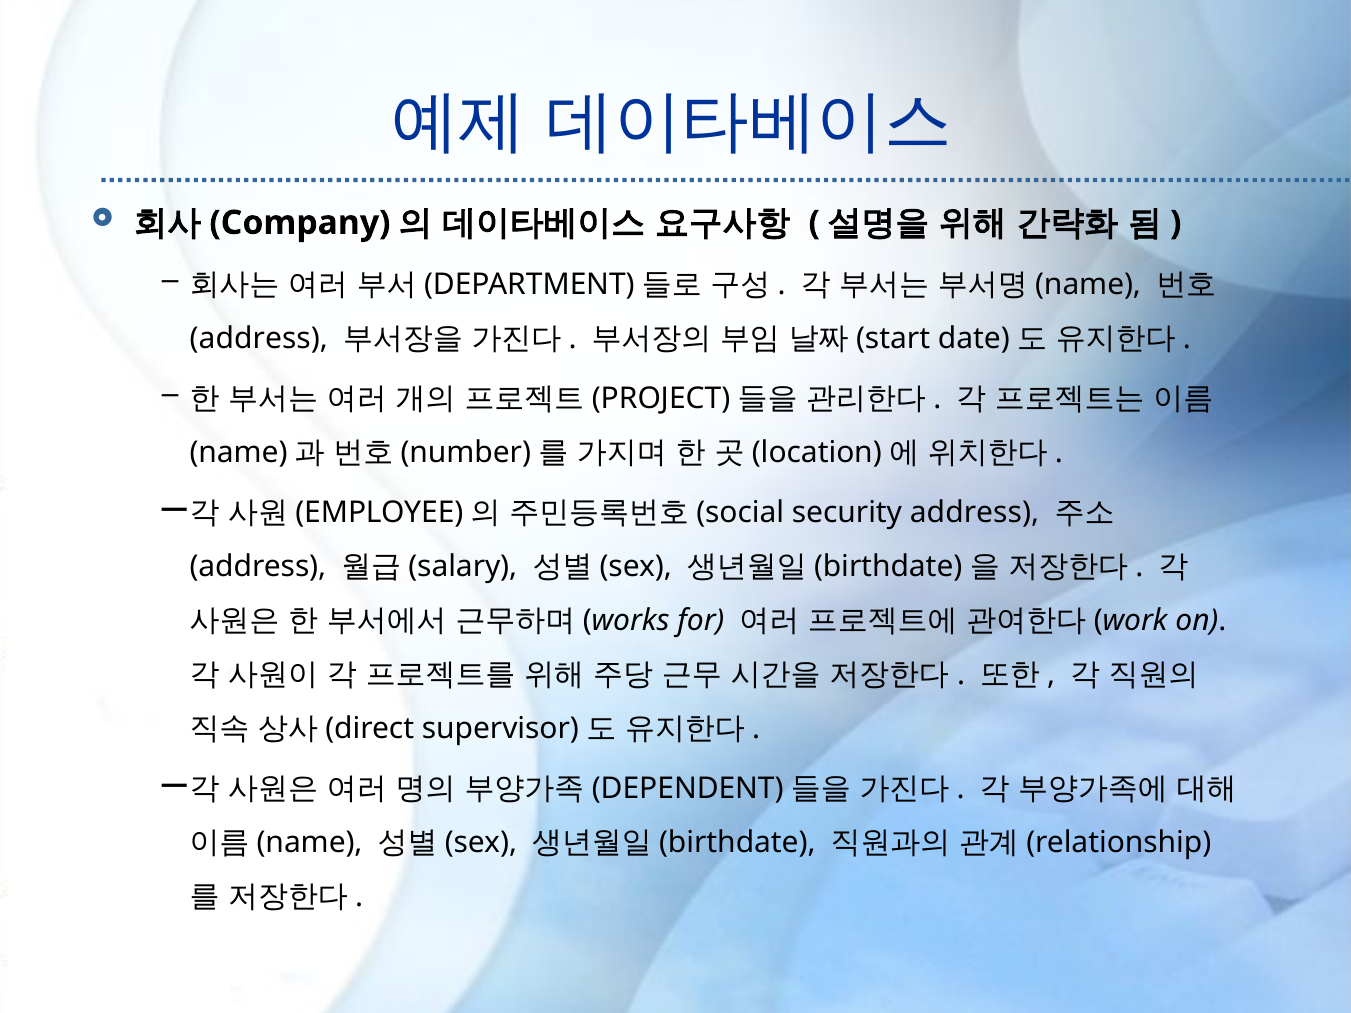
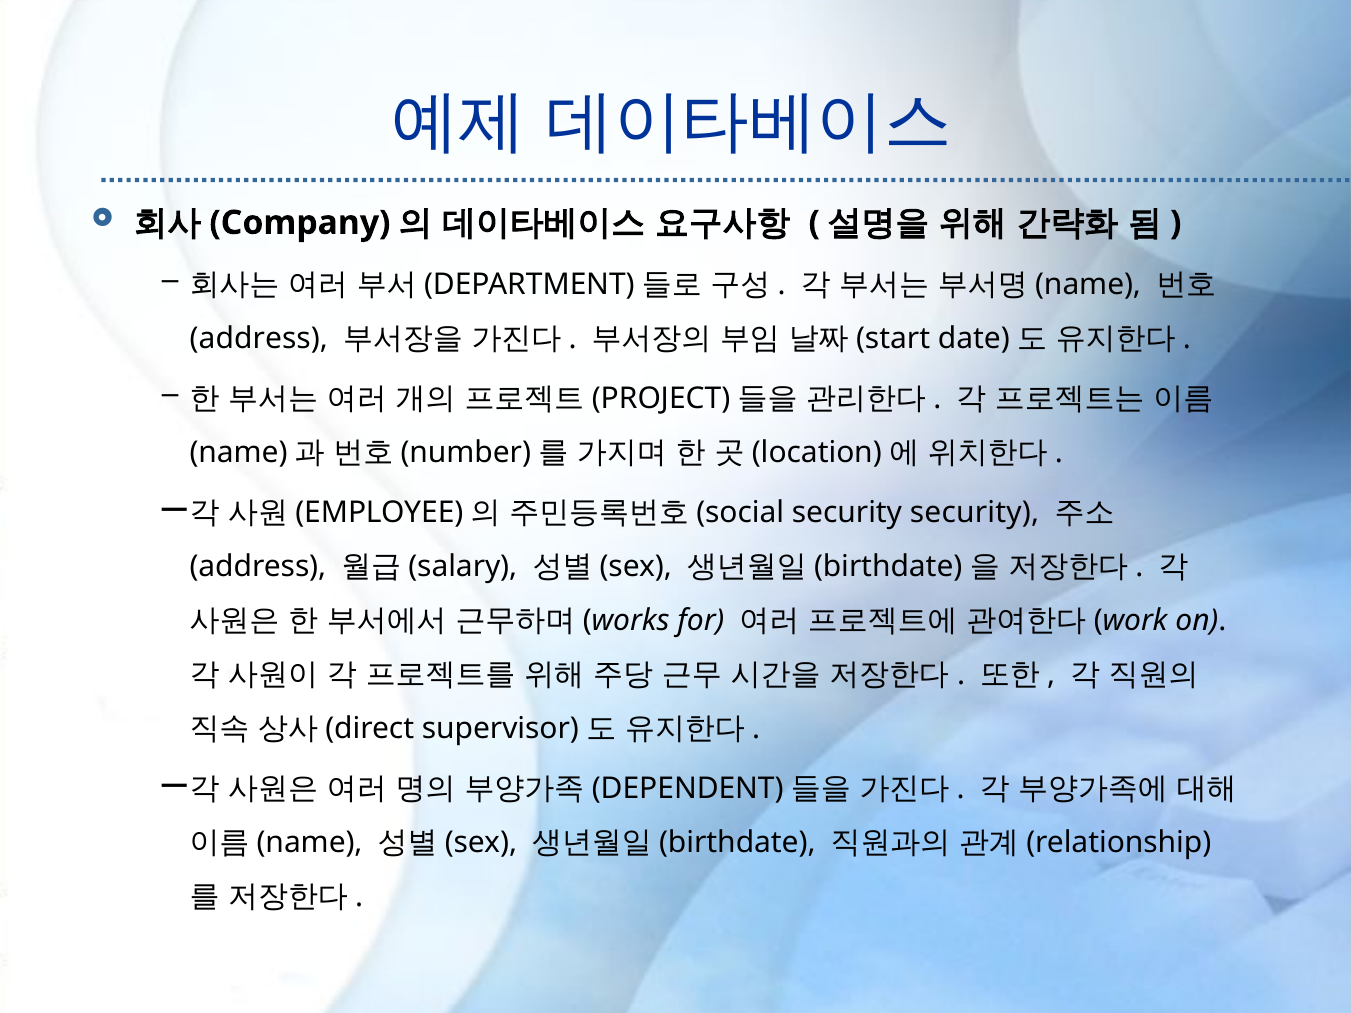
security address: address -> security (974, 513)
